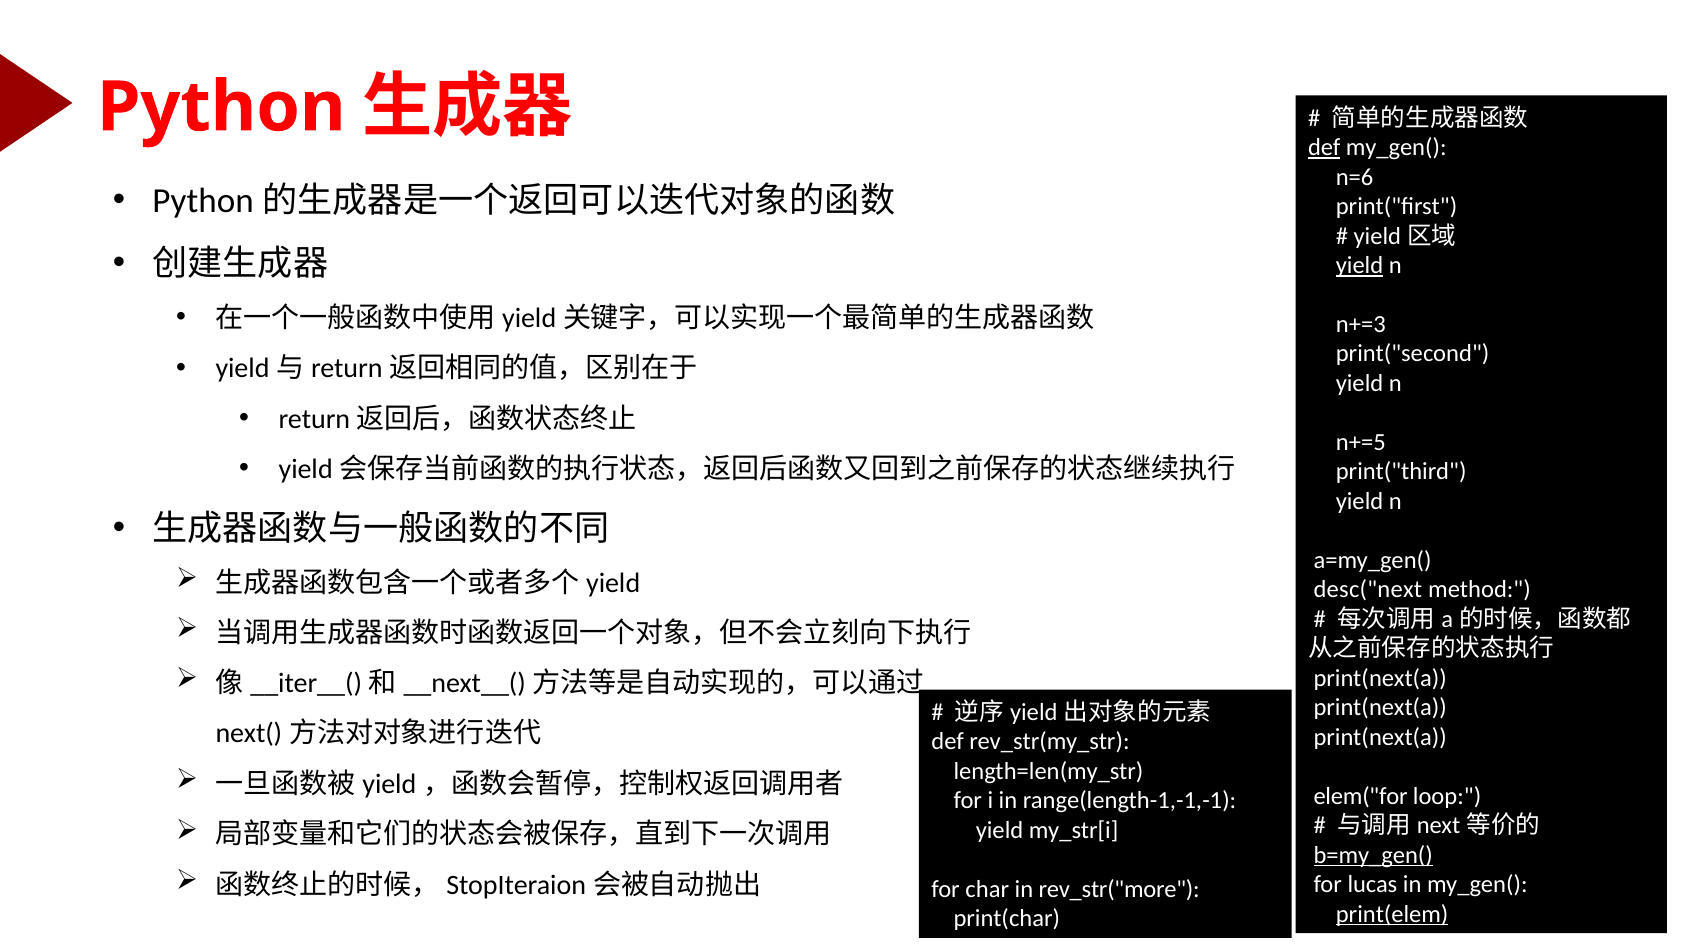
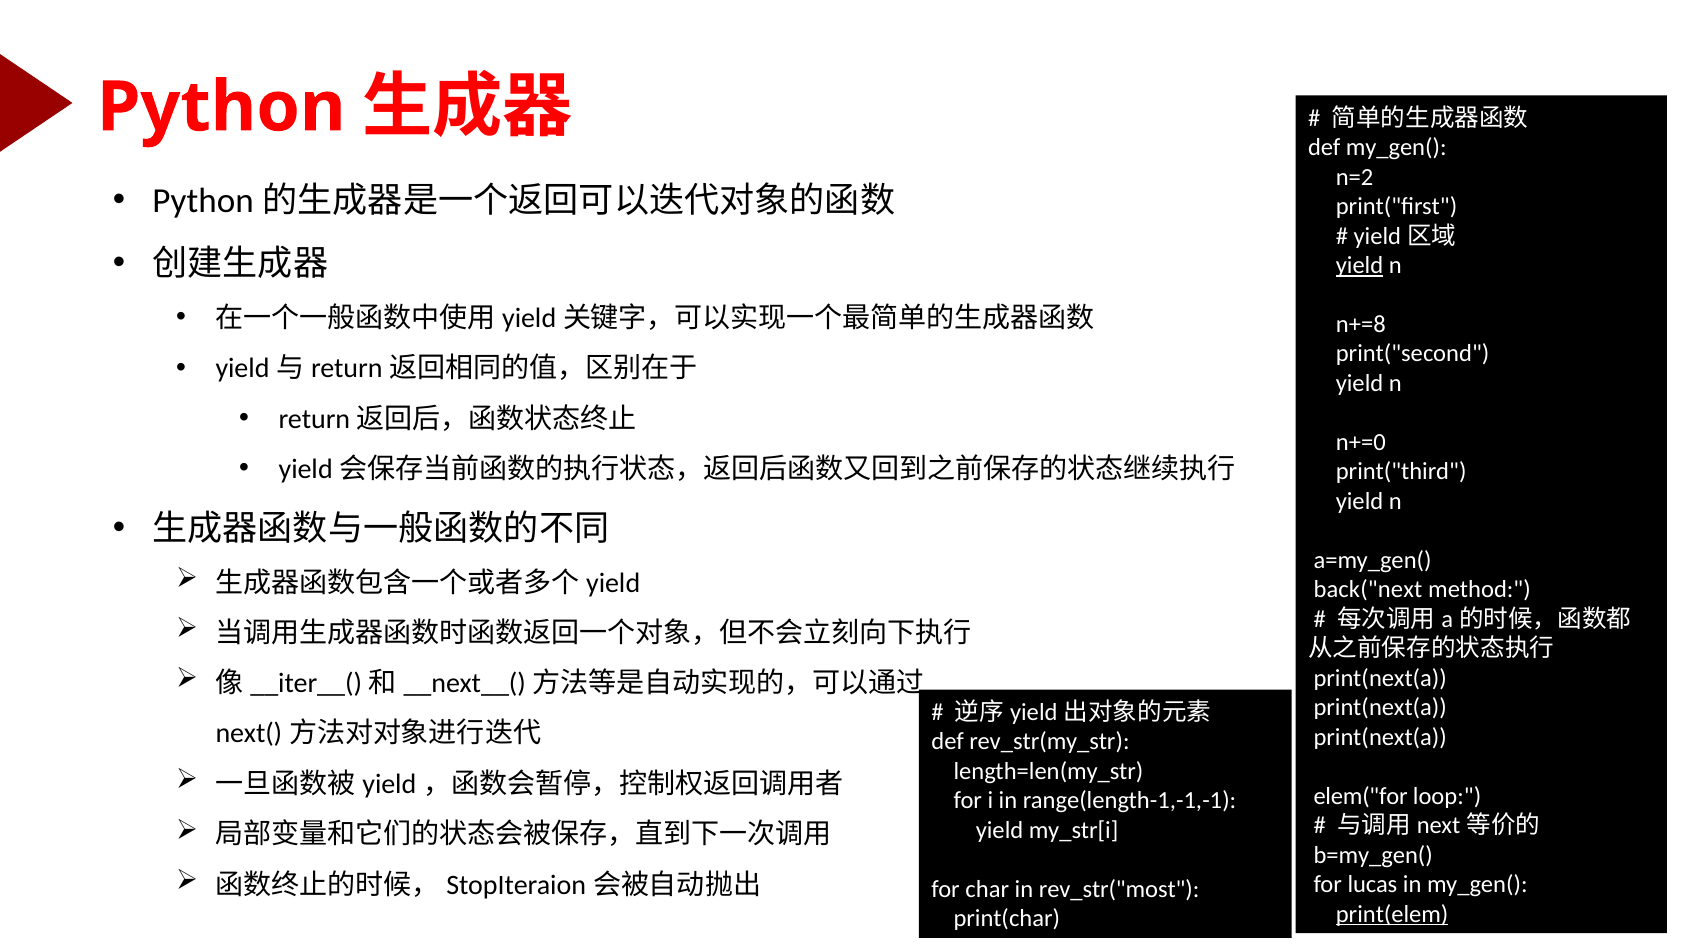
def underline: present -> none (1324, 148)
n=6: n=6 -> n=2 (1355, 177)
n+=3: n+=3 -> n+=8 (1361, 324)
n+=5: n+=5 -> n+=0 (1361, 442)
desc("next: desc("next -> back("next (1368, 590)
b=my_gen( underline: present -> none (1373, 855)
rev_str("more: rev_str("more -> rev_str("most (1119, 889)
